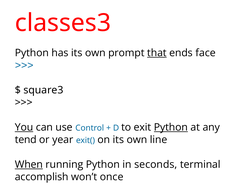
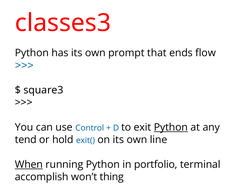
that underline: present -> none (157, 53)
face: face -> flow (206, 53)
You underline: present -> none (24, 127)
year: year -> hold (63, 140)
seconds: seconds -> portfolio (156, 164)
once: once -> thing (112, 177)
